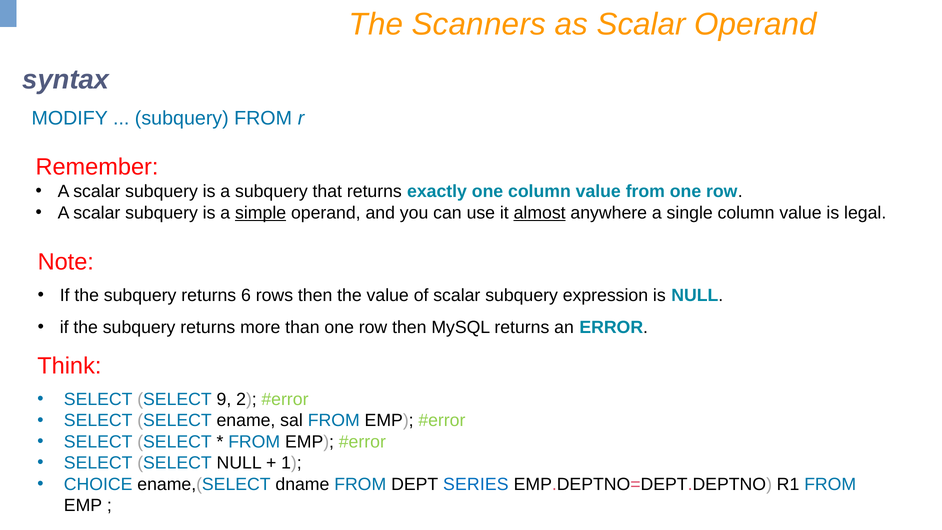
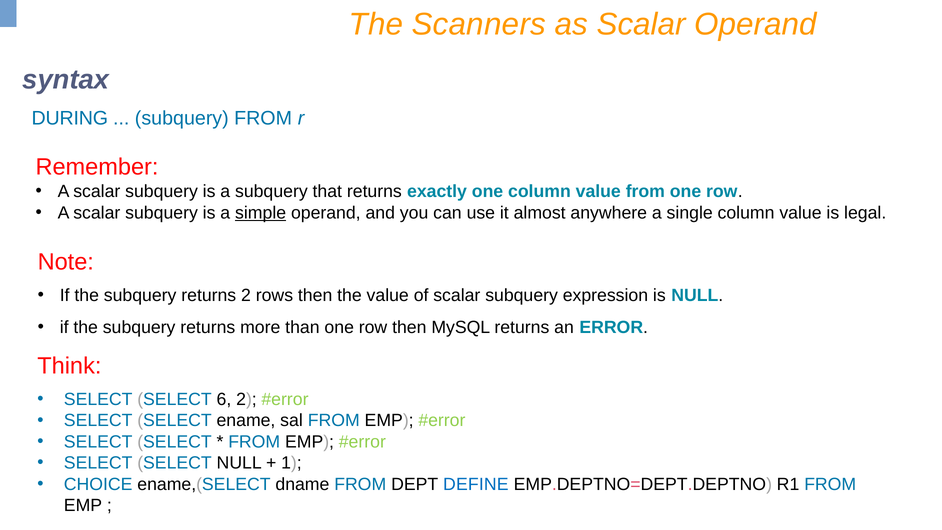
MODIFY: MODIFY -> DURING (70, 118)
almost underline: present -> none (540, 213)
returns 6: 6 -> 2 (246, 296)
9: 9 -> 6 (224, 399)
SERIES: SERIES -> DEFINE (476, 484)
